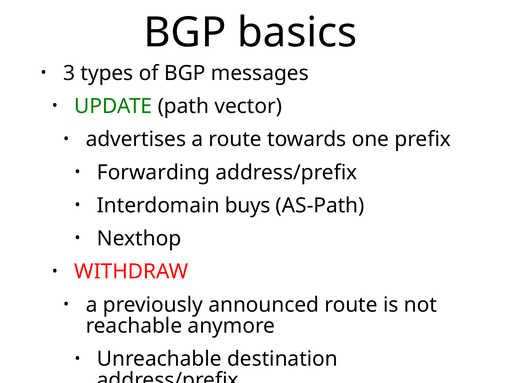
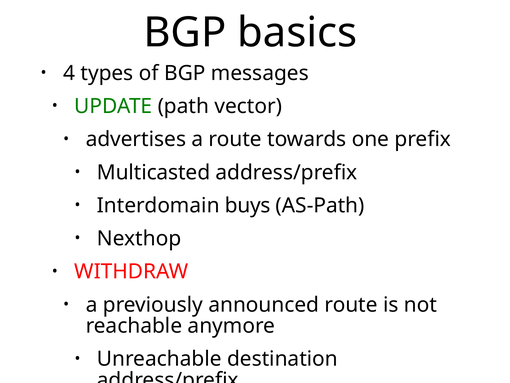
3: 3 -> 4 (69, 73)
Forwarding: Forwarding -> Multicasted (154, 172)
